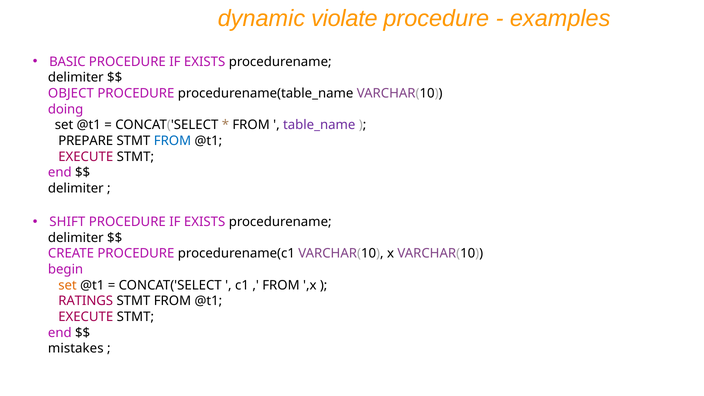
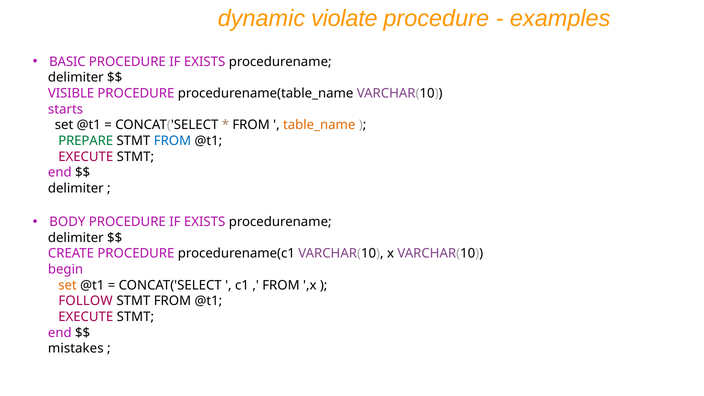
OBJECT: OBJECT -> VISIBLE (71, 93)
doing: doing -> starts (66, 109)
table_name colour: purple -> orange (319, 125)
PREPARE colour: black -> green (86, 141)
SHIFT: SHIFT -> BODY (67, 222)
RATINGS: RATINGS -> FOLLOW (86, 301)
